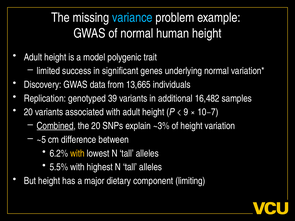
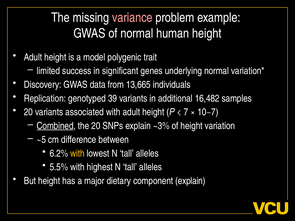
variance colour: light blue -> pink (132, 18)
9: 9 -> 7 (186, 112)
component limiting: limiting -> explain (190, 181)
